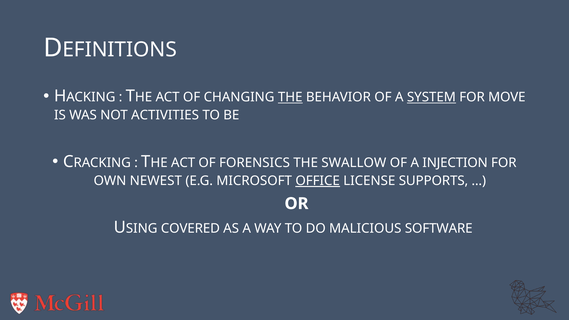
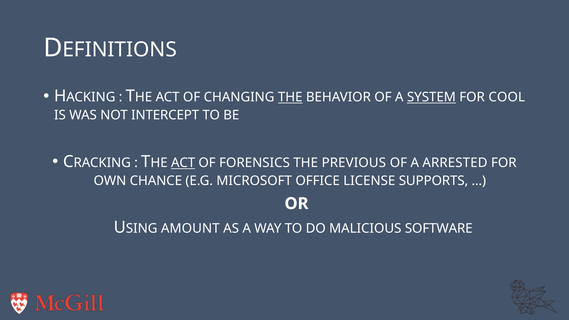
MOVE: MOVE -> COOL (507, 97)
ACTIVITIES: ACTIVITIES -> INTERCEPT (165, 115)
ACT underline: none -> present (183, 163)
SWALLOW: SWALLOW -> PREVIOUS (354, 163)
INJECTION: INJECTION -> ARRESTED (455, 163)
NEWEST: NEWEST -> CHANCE (156, 181)
OFFICE underline: present -> none (318, 181)
COVERED: COVERED -> AMOUNT (190, 229)
